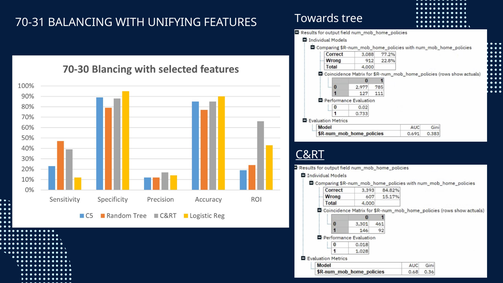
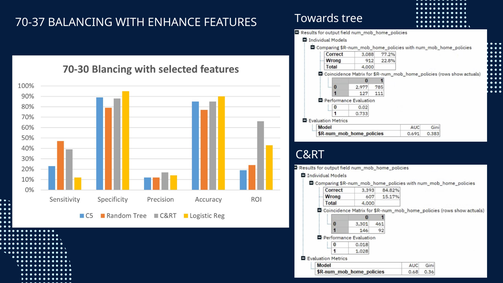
70-31: 70-31 -> 70-37 (30, 22)
UNIFYING: UNIFYING -> ENHANCE (174, 22)
C&RT underline: present -> none (310, 155)
